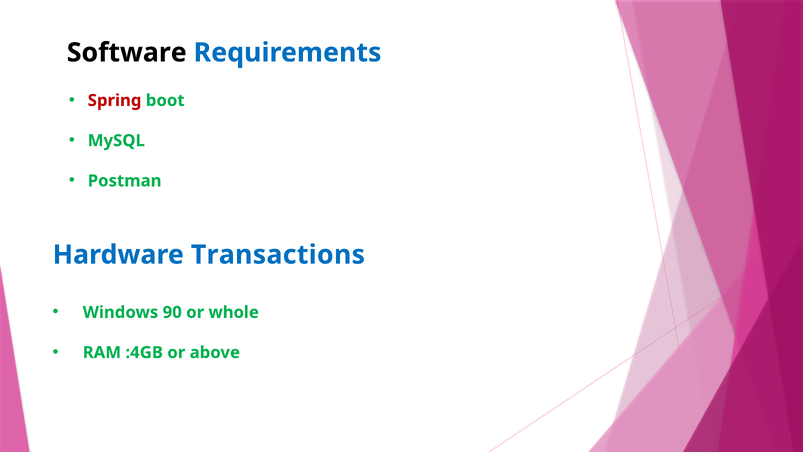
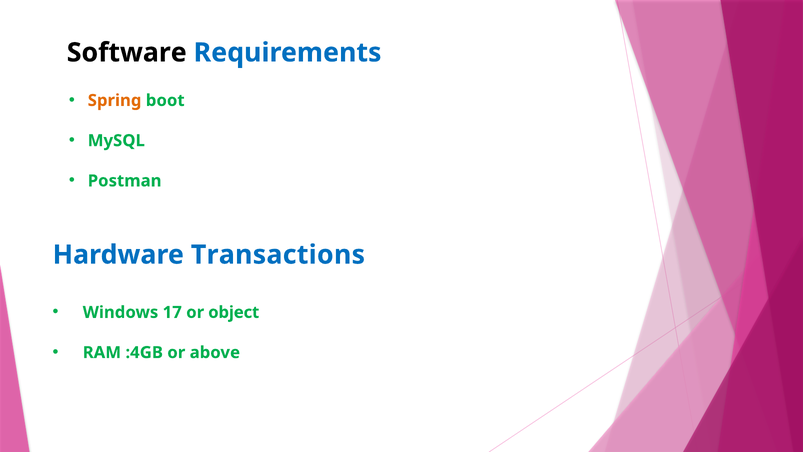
Spring colour: red -> orange (115, 100)
90: 90 -> 17 (172, 312)
whole: whole -> object (234, 312)
